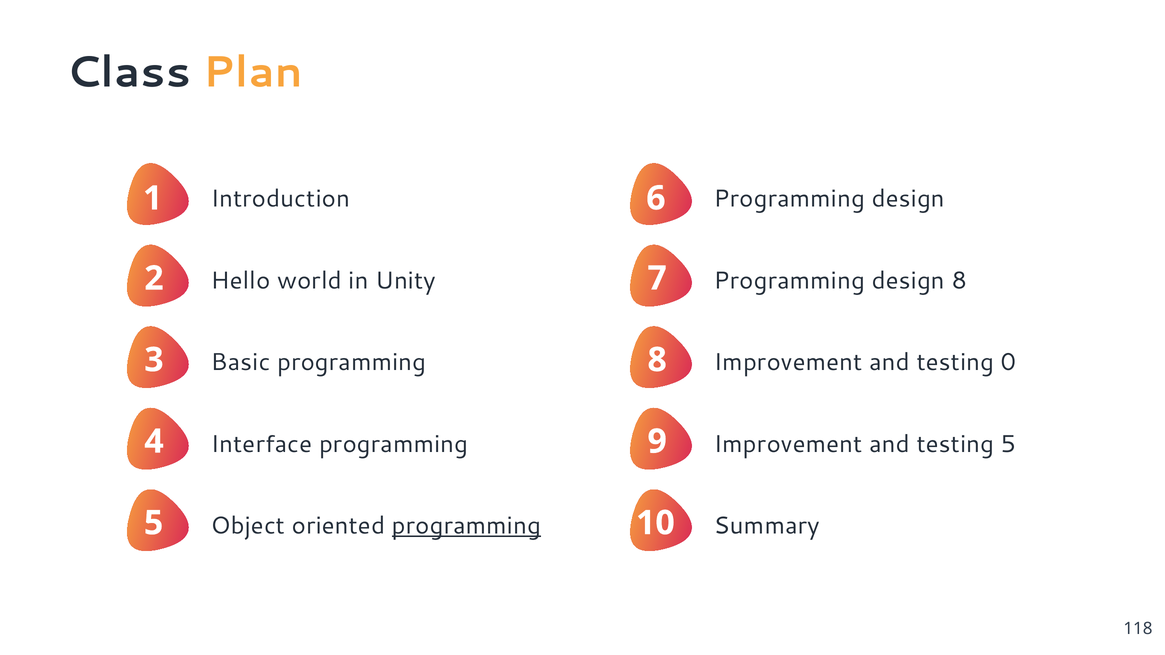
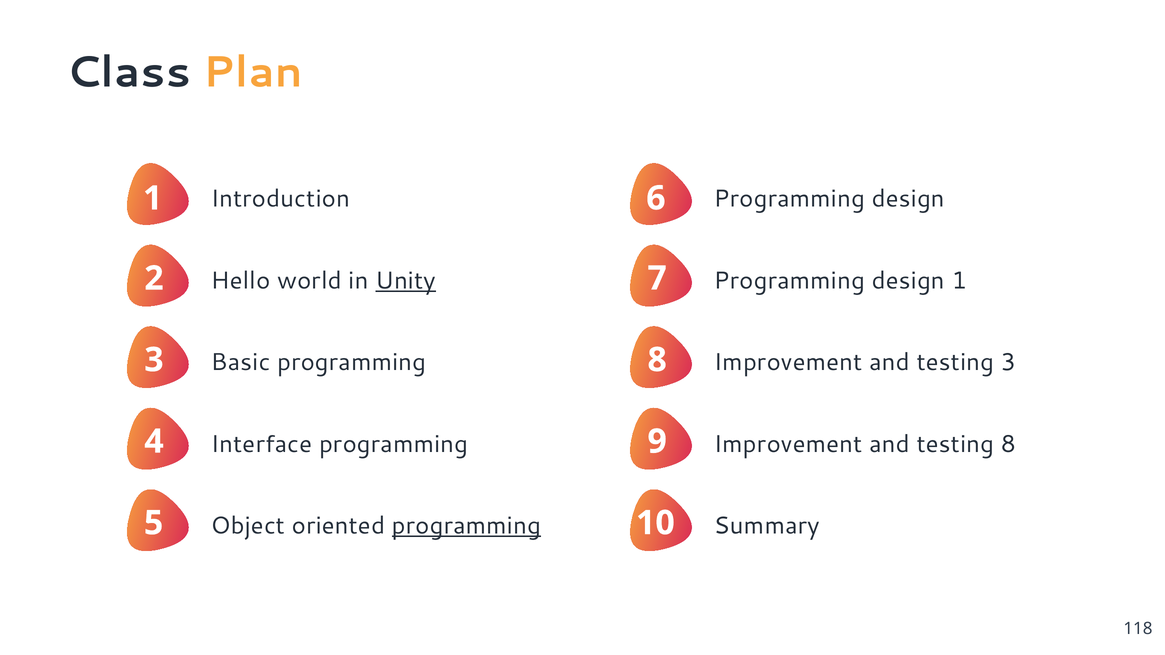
Unity underline: none -> present (406, 281)
design 8: 8 -> 1 (959, 281)
testing 0: 0 -> 3 (1008, 363)
testing 5: 5 -> 8 (1008, 444)
